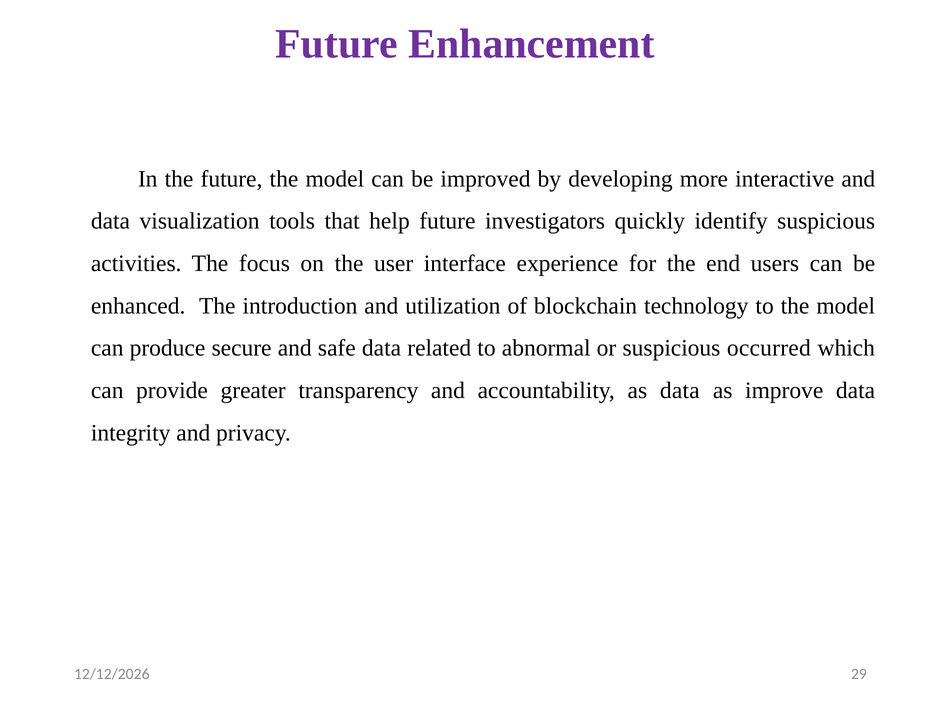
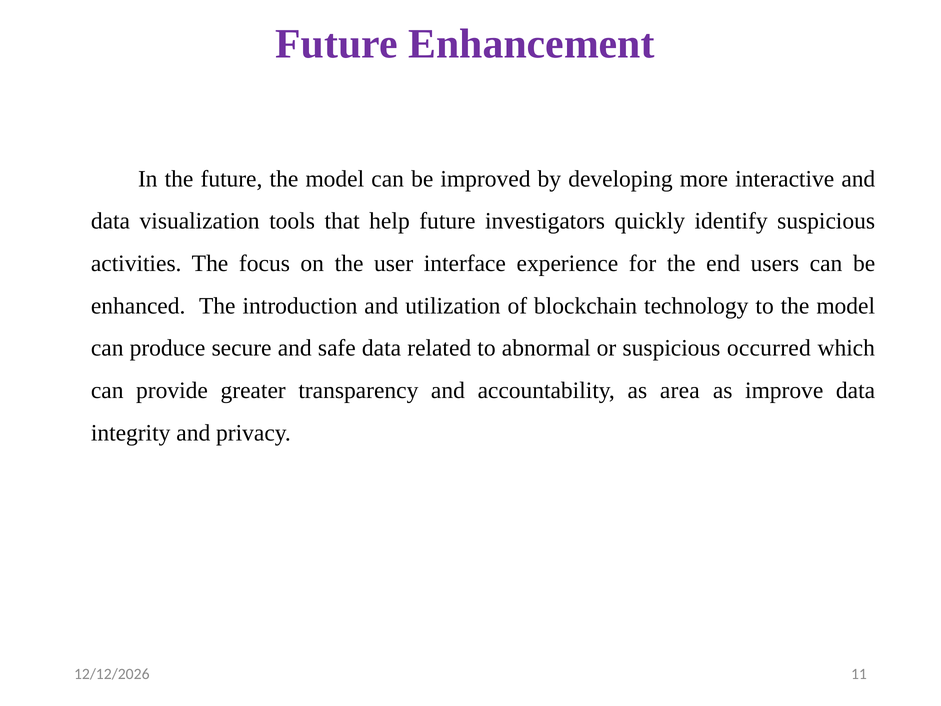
as data: data -> area (680, 390)
29: 29 -> 11 (859, 674)
